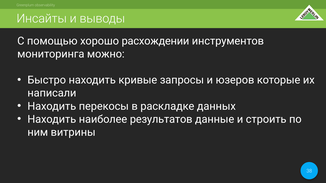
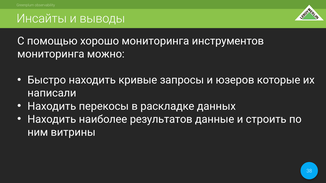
хорошо расхождении: расхождении -> мониторинга (155, 41)
